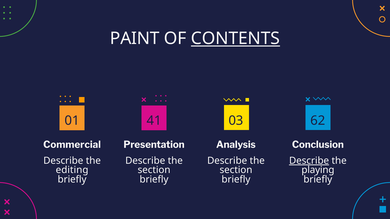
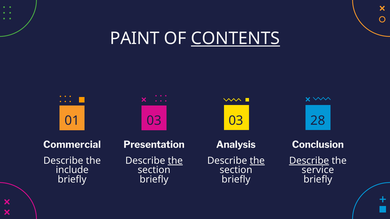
01 41: 41 -> 03 (154, 121)
62: 62 -> 28 (318, 121)
the underline: none -> present (175, 161)
the underline: none -> present (257, 161)
editing: editing -> include (72, 170)
playing: playing -> service (318, 170)
